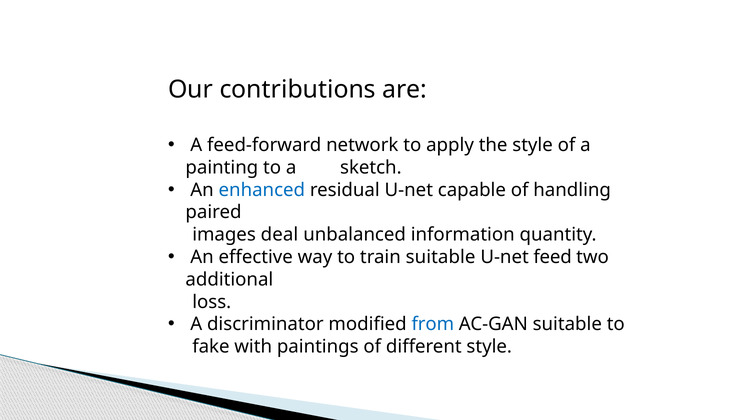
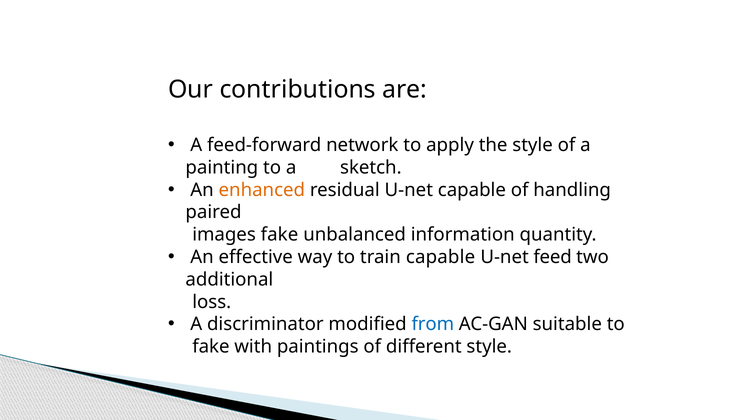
enhanced colour: blue -> orange (262, 190)
images deal: deal -> fake (280, 235)
train suitable: suitable -> capable (441, 257)
